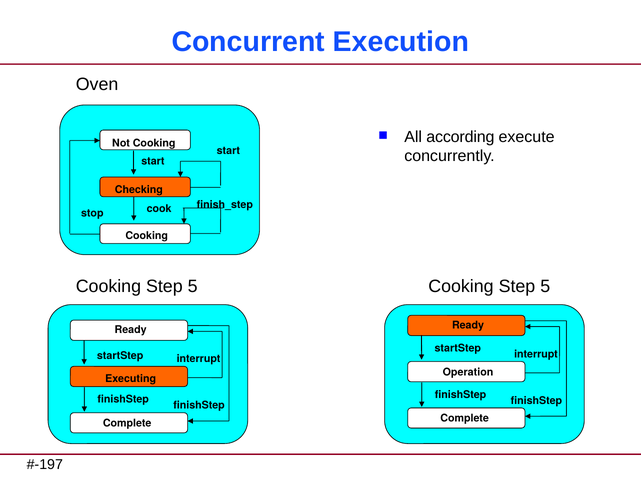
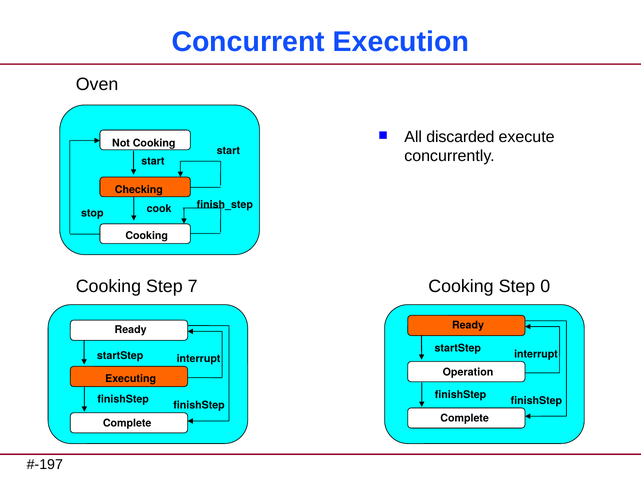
according: according -> discarded (460, 137)
5: 5 -> 7 (193, 286)
5: 5 -> 0 (545, 286)
